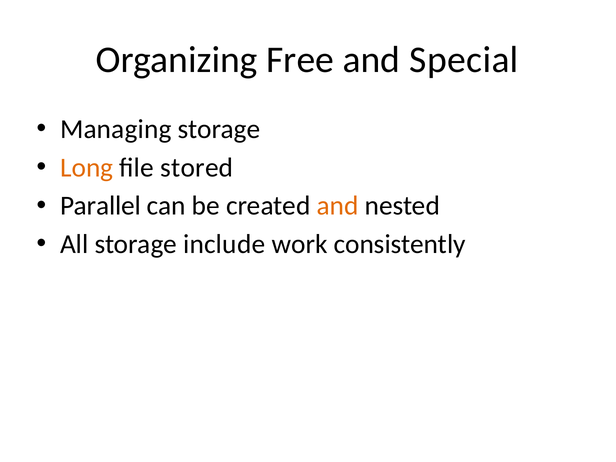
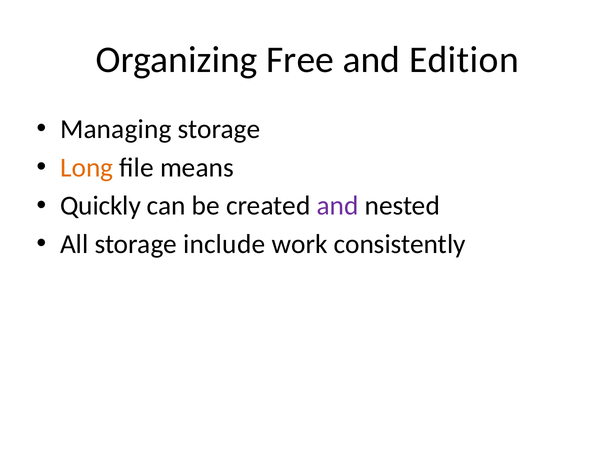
Special: Special -> Edition (464, 60)
stored: stored -> means (197, 168)
Parallel: Parallel -> Quickly (100, 206)
and colour: orange -> purple (338, 206)
